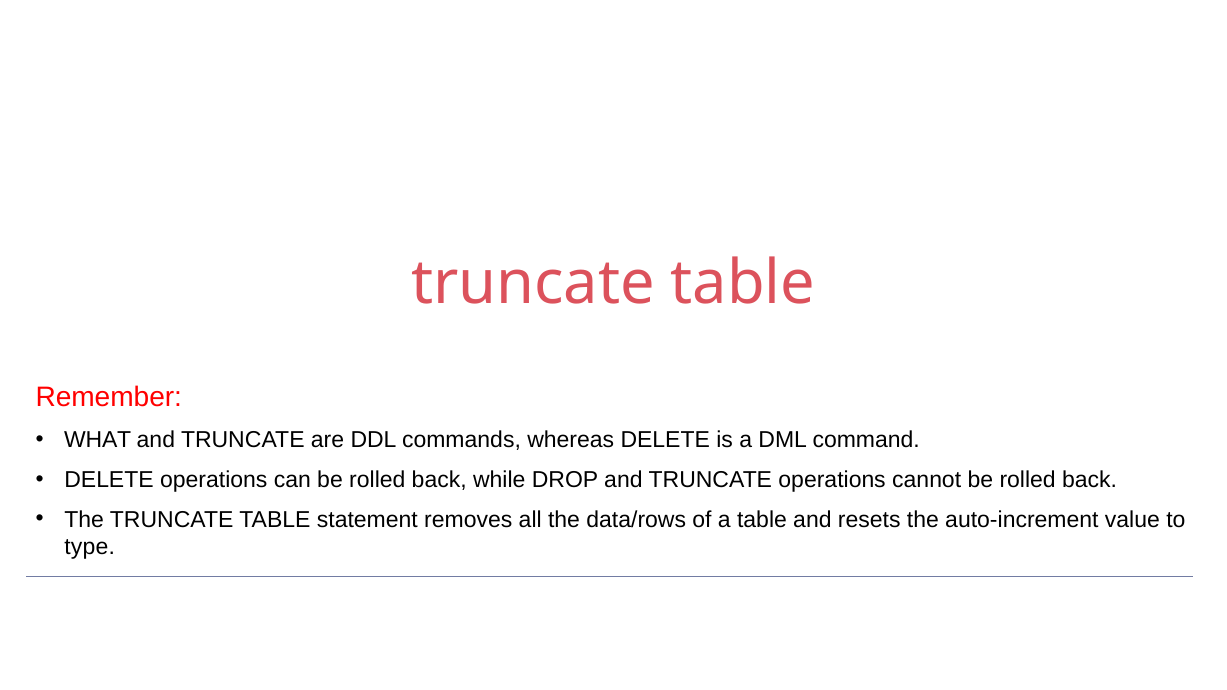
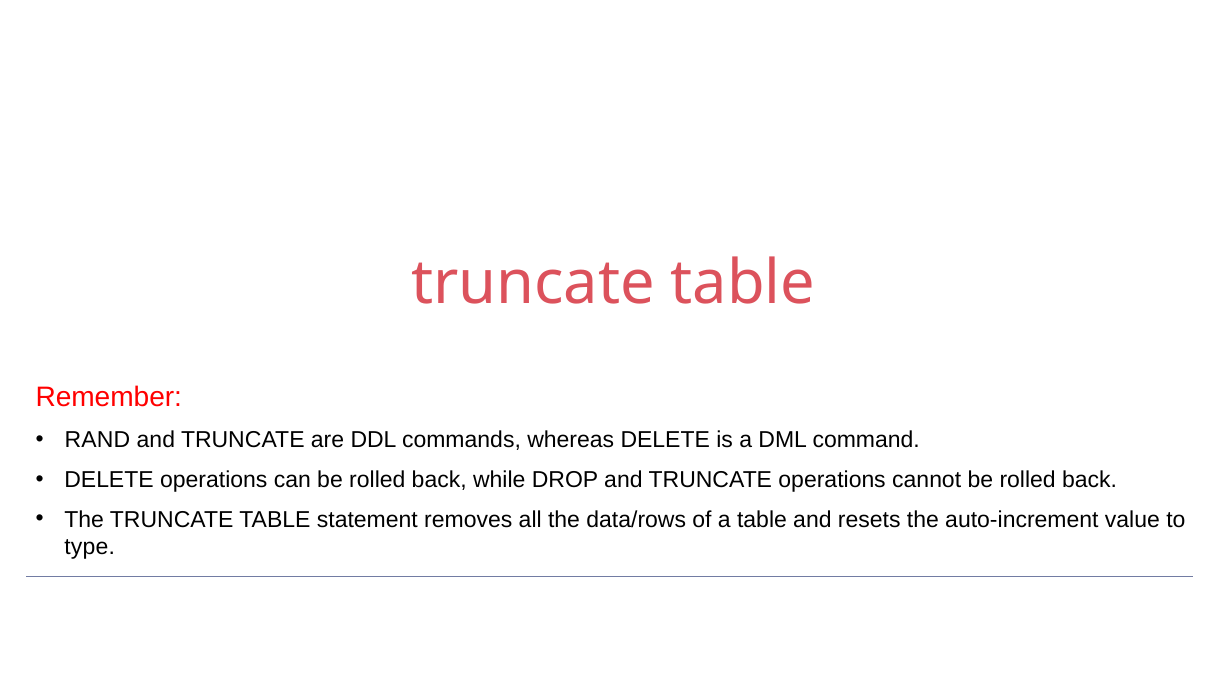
WHAT: WHAT -> RAND (97, 440)
